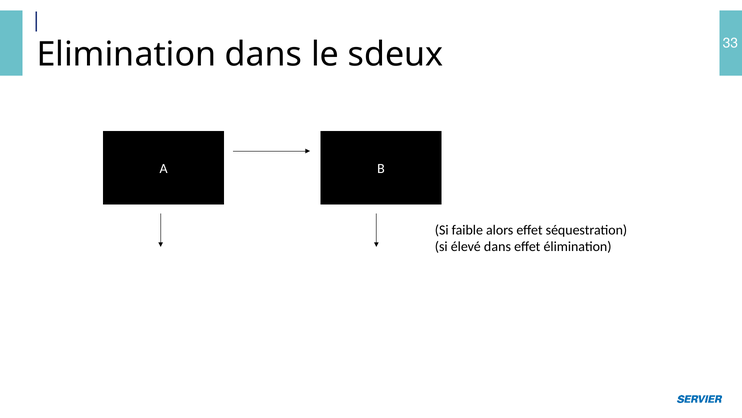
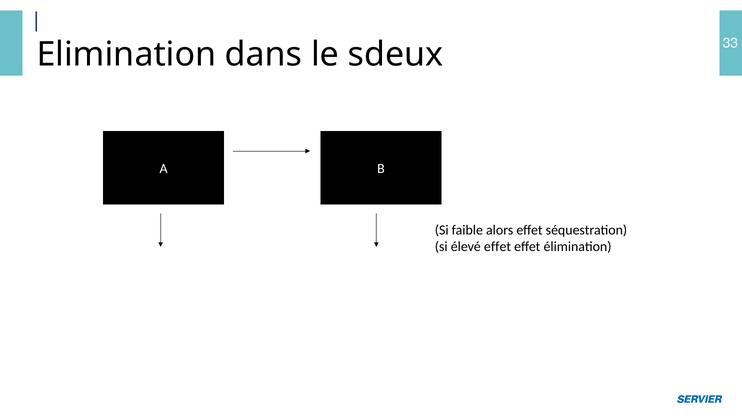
élevé dans: dans -> effet (498, 246)
